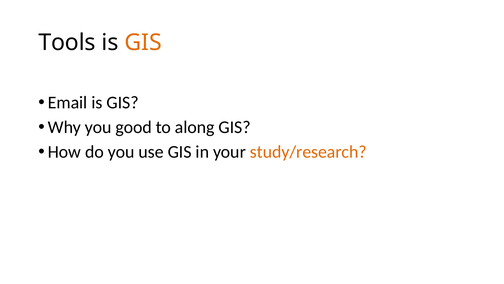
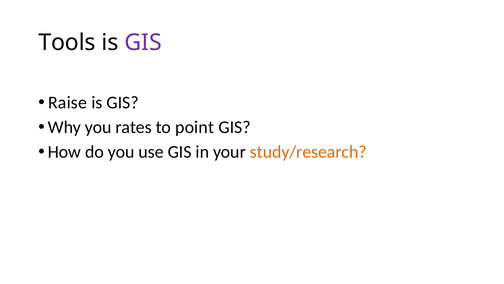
GIS colour: orange -> purple (143, 42)
Email: Email -> Raise (68, 103)
good: good -> rates (134, 127)
along: along -> point (195, 127)
